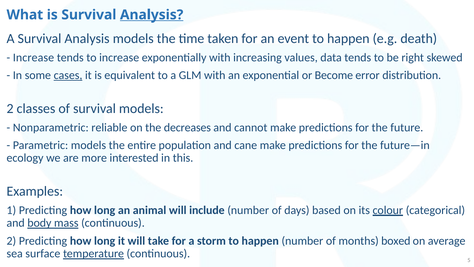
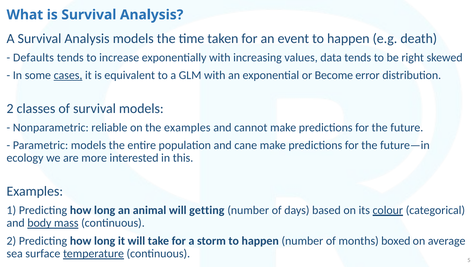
Analysis underline: present -> none (152, 15)
Increase: Increase -> Defaults (33, 57)
the decreases: decreases -> examples (187, 127)
include: include -> getting (207, 210)
